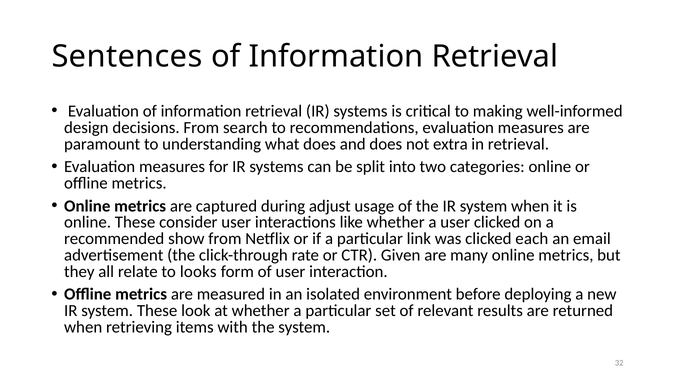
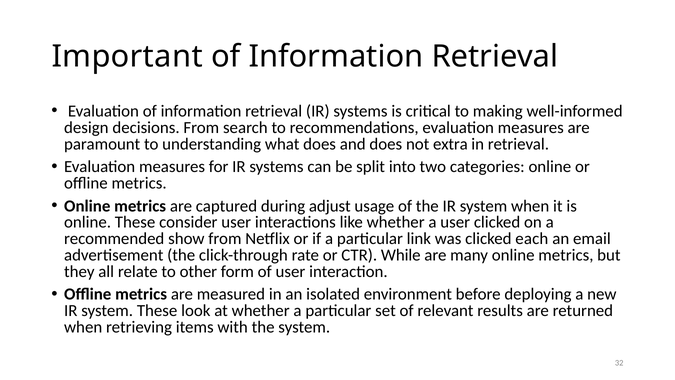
Sentences: Sentences -> Important (127, 57)
Given: Given -> While (401, 255)
looks: looks -> other (198, 271)
